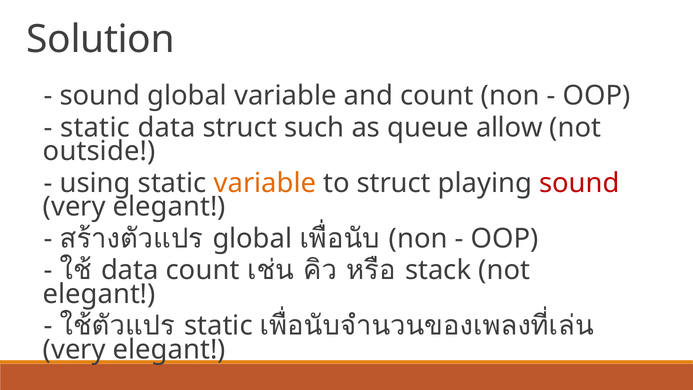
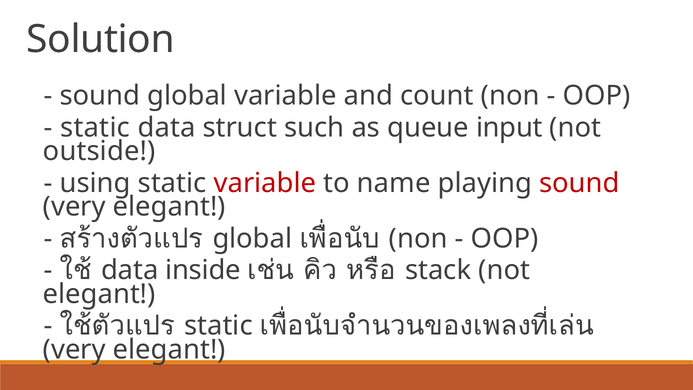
allow: allow -> input (509, 127)
variable colour: orange -> red (265, 183)
to struct: struct -> name (394, 183)
data count: count -> inside (203, 270)
